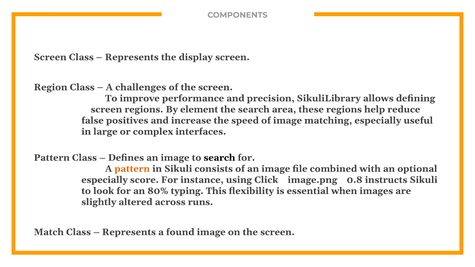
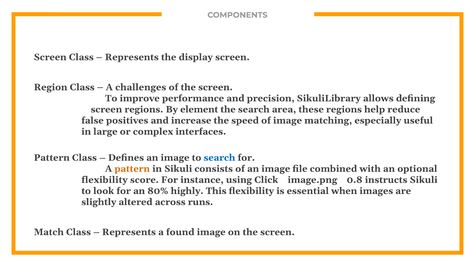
search colour: black -> blue (219, 158)
especially: especially -> flexibility (104, 180)
typing: typing -> highly (187, 191)
